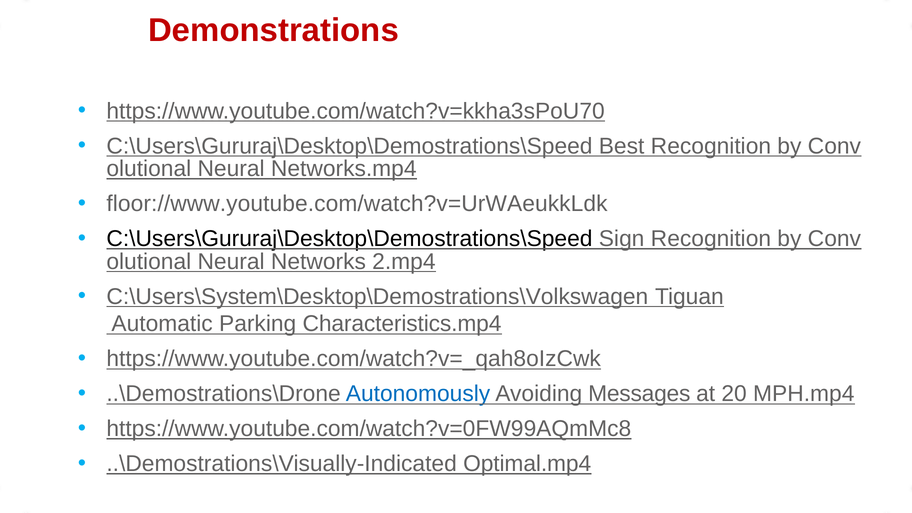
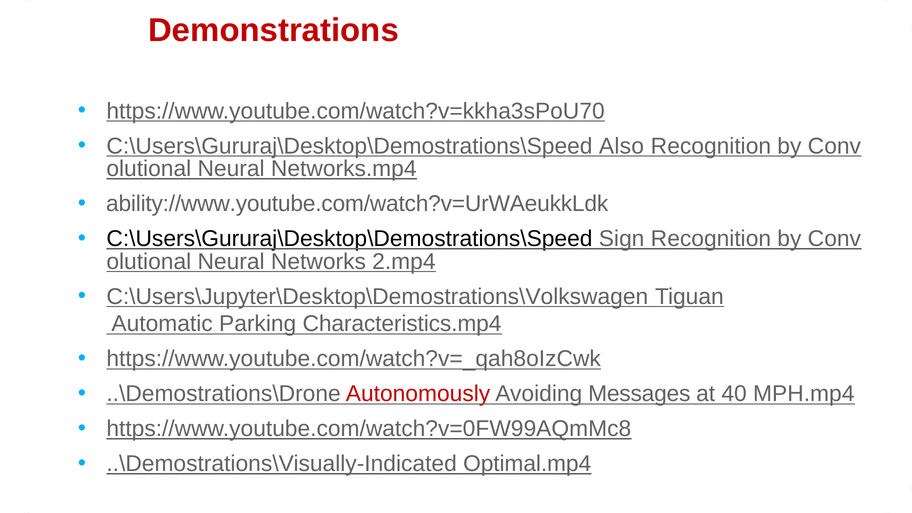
Best: Best -> Also (621, 146)
floor://www.youtube.com/watch?v=UrWAeukkLdk: floor://www.youtube.com/watch?v=UrWAeukkLdk -> ability://www.youtube.com/watch?v=UrWAeukkLdk (357, 204)
C:\Users\System\Desktop\Demostrations\Volkswagen: C:\Users\System\Desktop\Demostrations\Volkswagen -> C:\Users\Jupyter\Desktop\Demostrations\Volkswagen (377, 297)
Autonomously colour: blue -> red (418, 394)
20: 20 -> 40 (734, 394)
